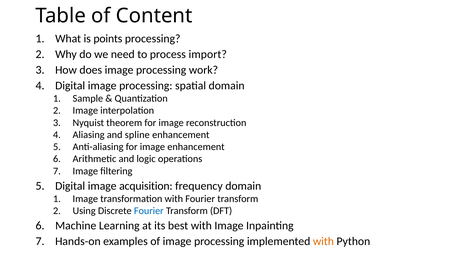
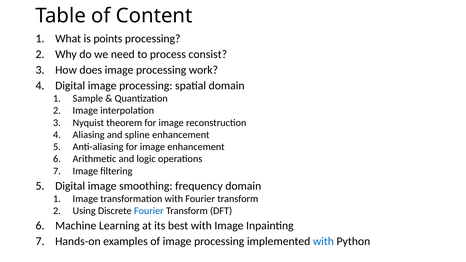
import: import -> consist (208, 54)
acquisition: acquisition -> smoothing (146, 186)
with colour: orange -> blue (323, 242)
